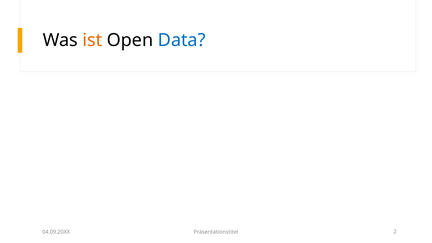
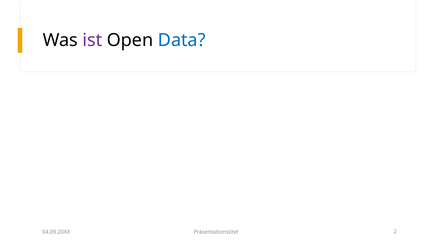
ist colour: orange -> purple (92, 40)
